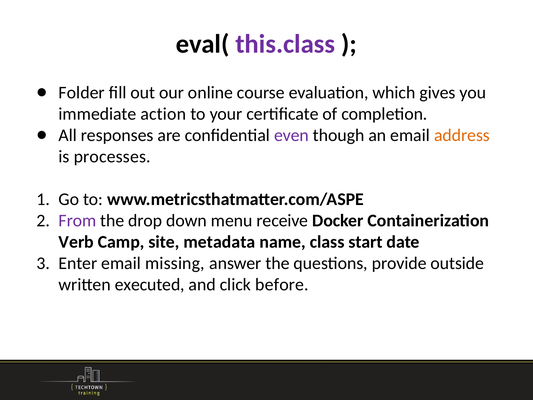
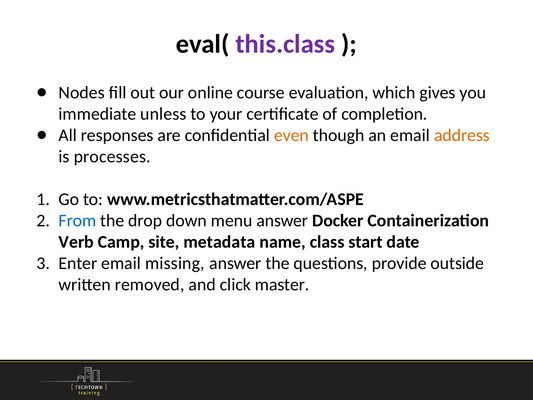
Folder: Folder -> Nodes (82, 93)
action: action -> unless (163, 114)
even colour: purple -> orange (291, 135)
From colour: purple -> blue (77, 221)
menu receive: receive -> answer (282, 221)
executed: executed -> removed (150, 285)
before: before -> master (282, 285)
